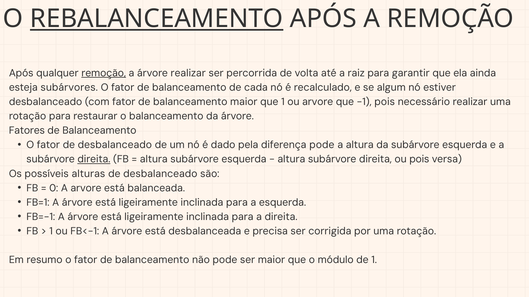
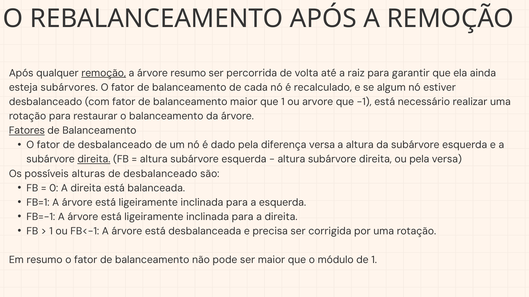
REBALANCEAMENTO underline: present -> none (157, 19)
árvore realizar: realizar -> resumo (188, 73)
-1 pois: pois -> está (385, 102)
Fatores underline: none -> present (27, 131)
diferença pode: pode -> versa (322, 145)
ou pois: pois -> pela (419, 160)
0 A arvore: arvore -> direita (86, 188)
